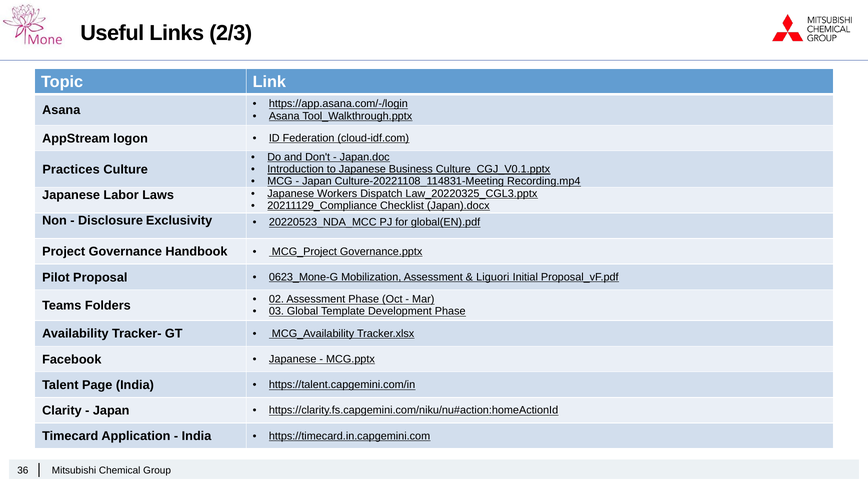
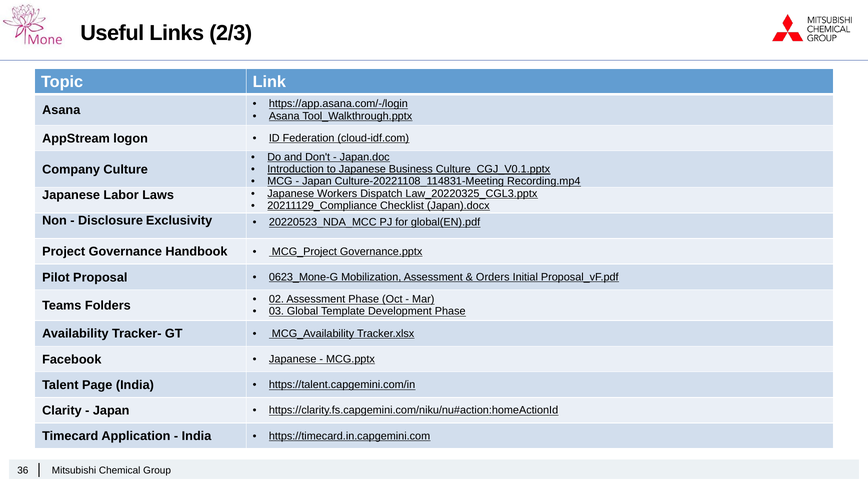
Practices: Practices -> Company (71, 170)
Liguori: Liguori -> Orders (493, 277)
